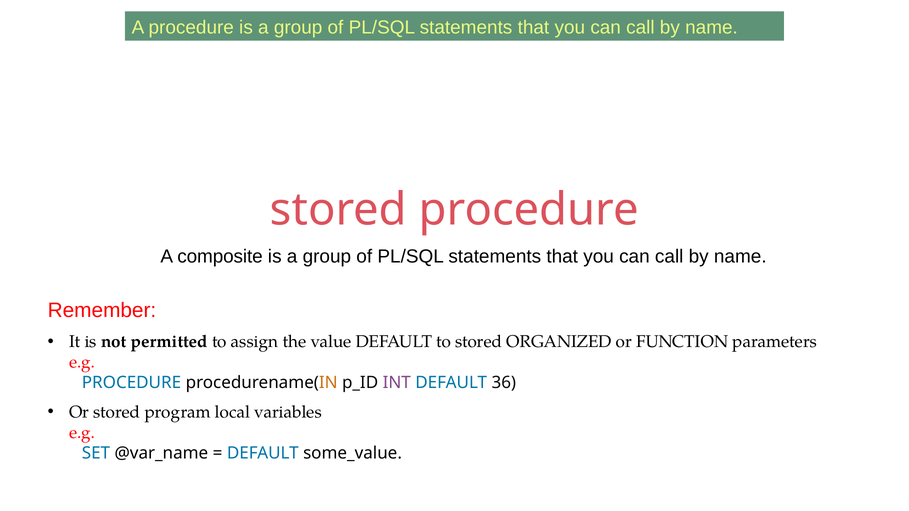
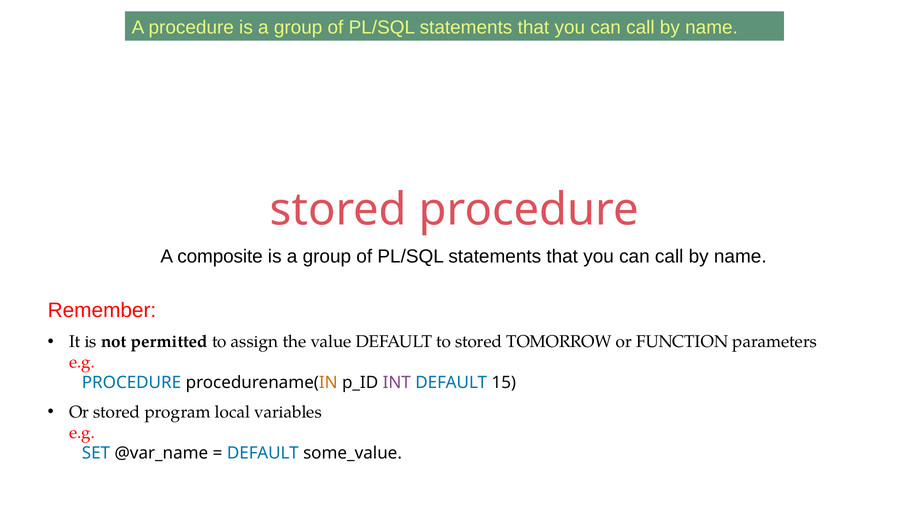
ORGANIZED: ORGANIZED -> TOMORROW (559, 342)
36: 36 -> 15 (504, 383)
